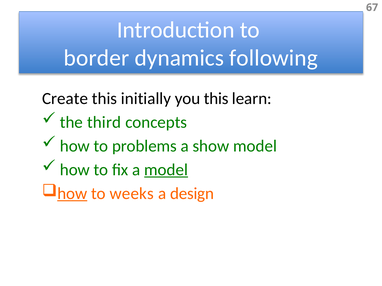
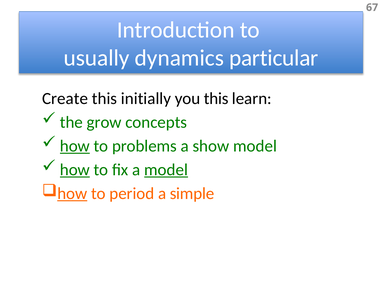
border: border -> usually (97, 58)
following: following -> particular (274, 58)
third: third -> grow (104, 122)
how underline: none -> present (75, 146)
how underline: none -> present (75, 170)
weeks: weeks -> period (132, 194)
design: design -> simple (192, 194)
